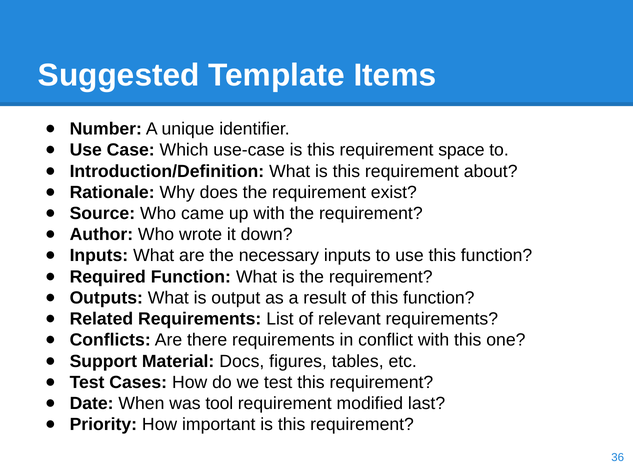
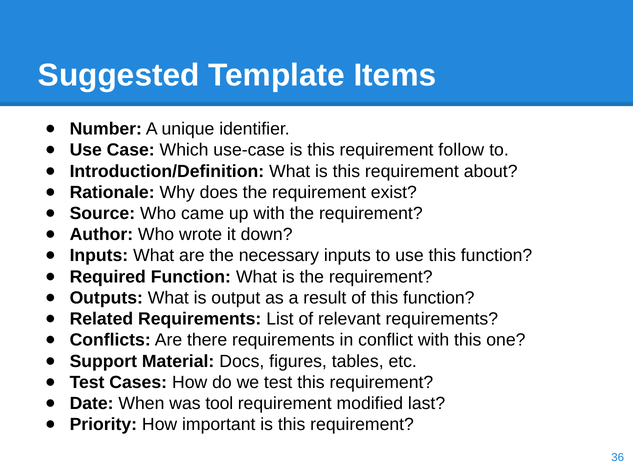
space: space -> follow (461, 150)
